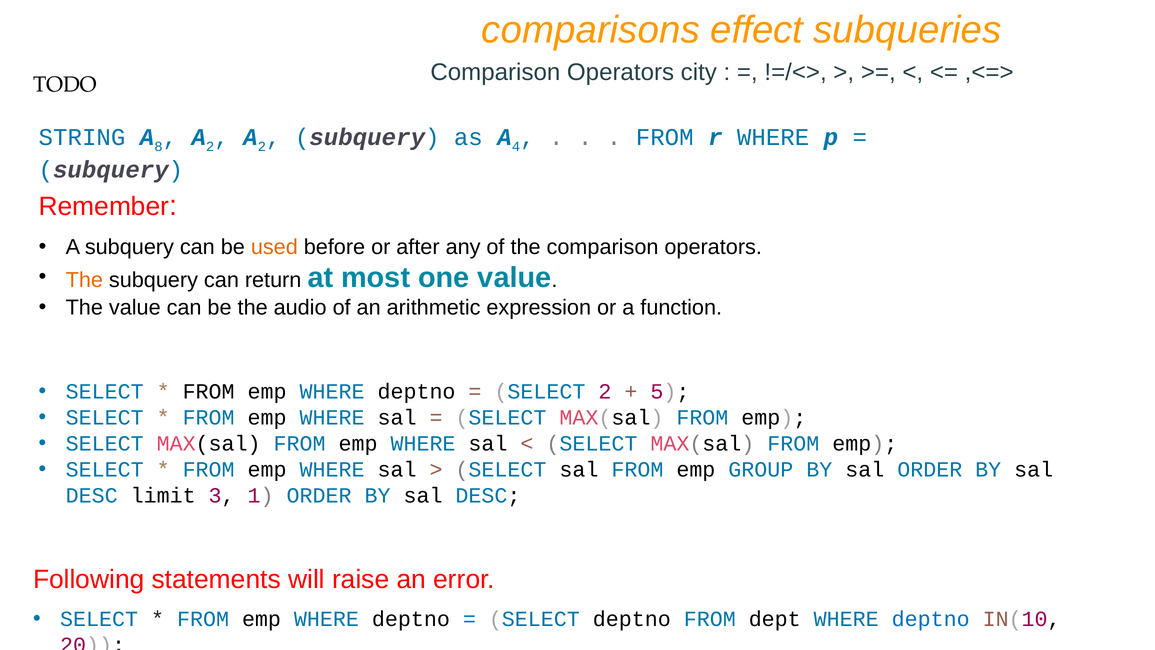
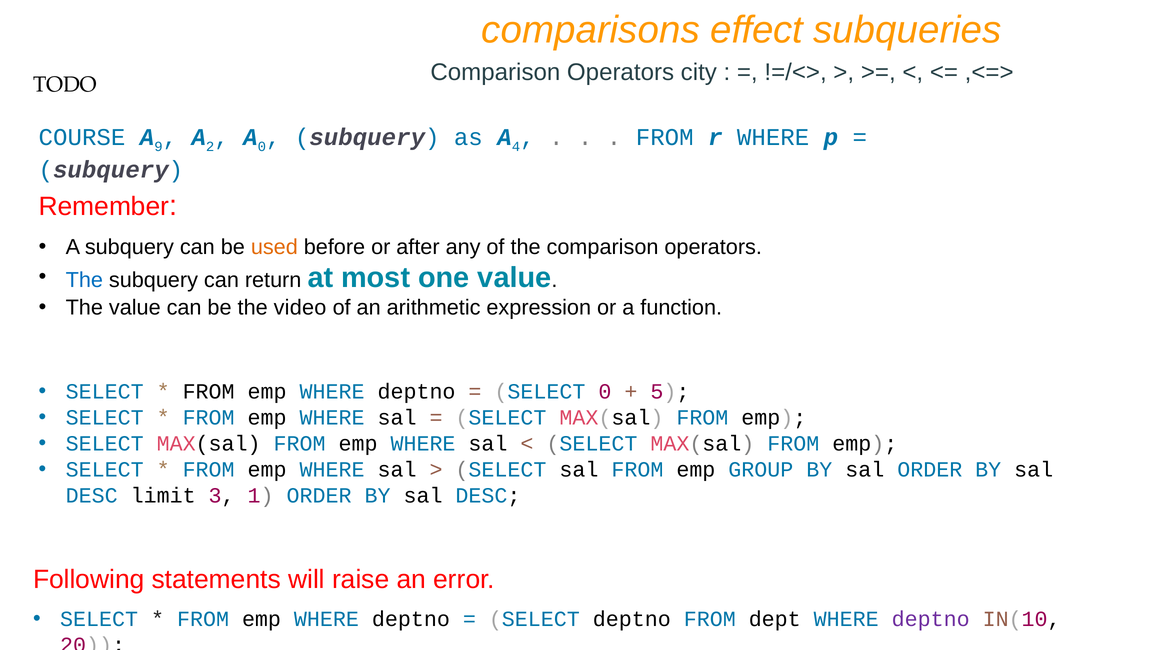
STRING: STRING -> COURSE (82, 137)
8: 8 -> 9 (158, 146)
2: 2 -> 0 (262, 146)
The colour: orange -> blue (84, 280)
audio: audio -> video (300, 308)
SELECT 2: 2 -> 0 (605, 391)
deptno colour: blue -> purple (931, 619)
